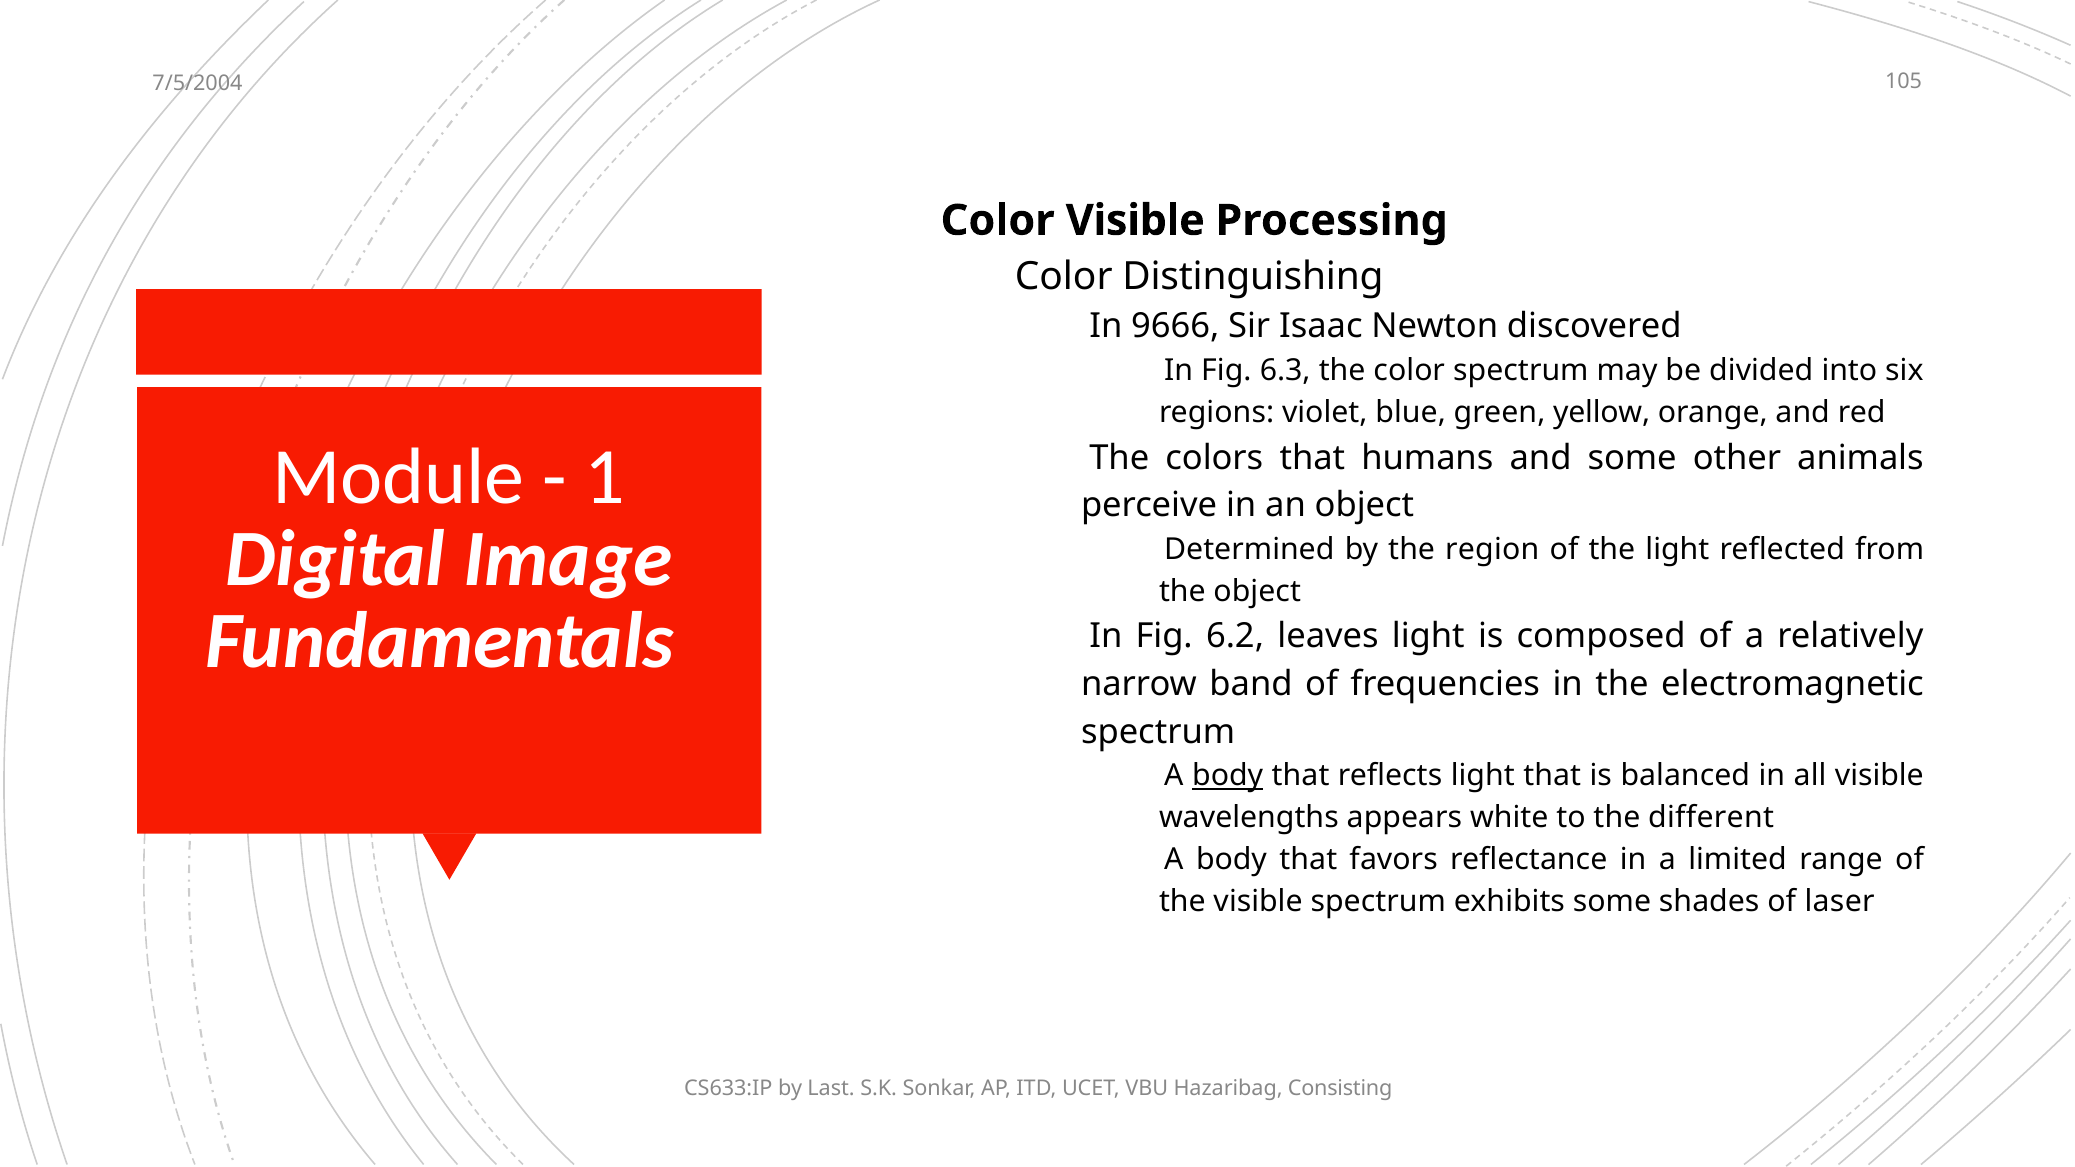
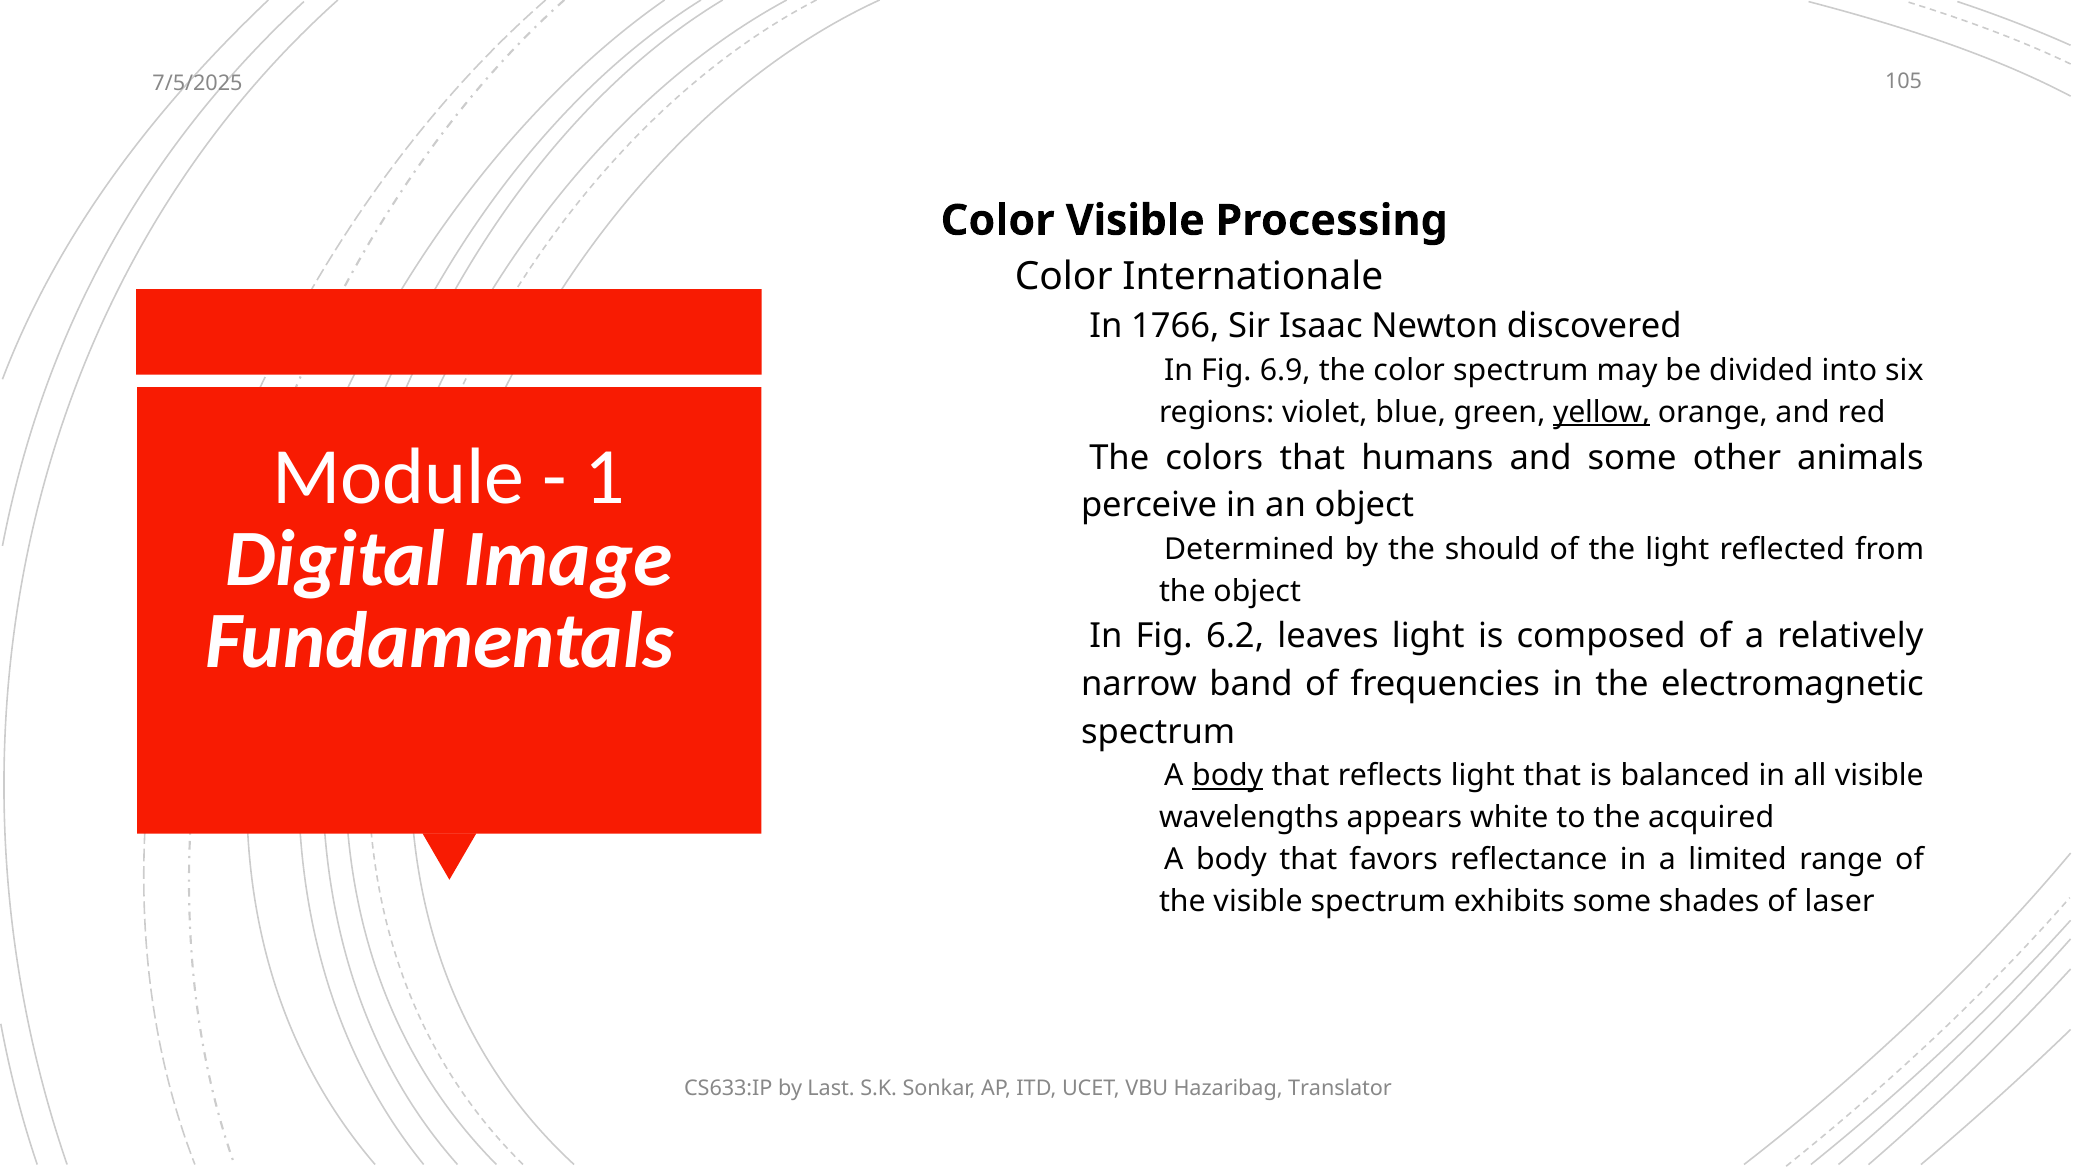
7/5/2004: 7/5/2004 -> 7/5/2025 (197, 83)
Distinguishing: Distinguishing -> Internationale (1253, 277)
9666: 9666 -> 1766 (1175, 326)
6.3: 6.3 -> 6.9 (1285, 371)
yellow underline: none -> present (1602, 412)
region: region -> should (1493, 549)
different: different -> acquired (1711, 818)
Consisting: Consisting -> Translator (1340, 1088)
